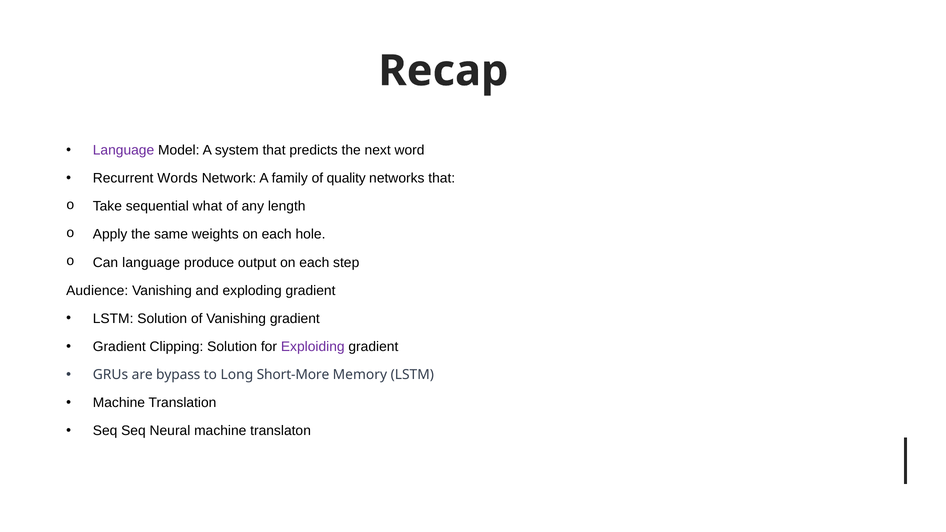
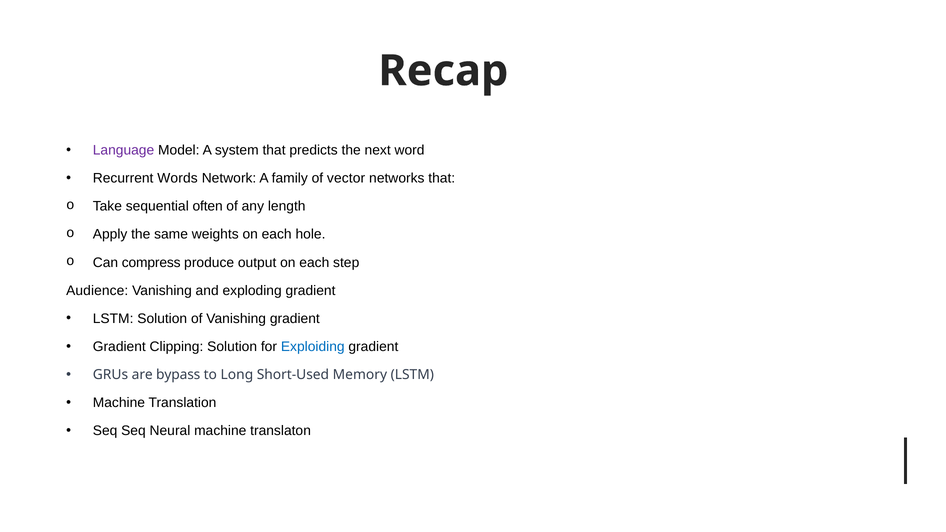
quality: quality -> vector (346, 178)
what: what -> often (208, 206)
Can language: language -> compress (151, 263)
Exploiding colour: purple -> blue (313, 347)
Short-More: Short-More -> Short-Used (293, 375)
